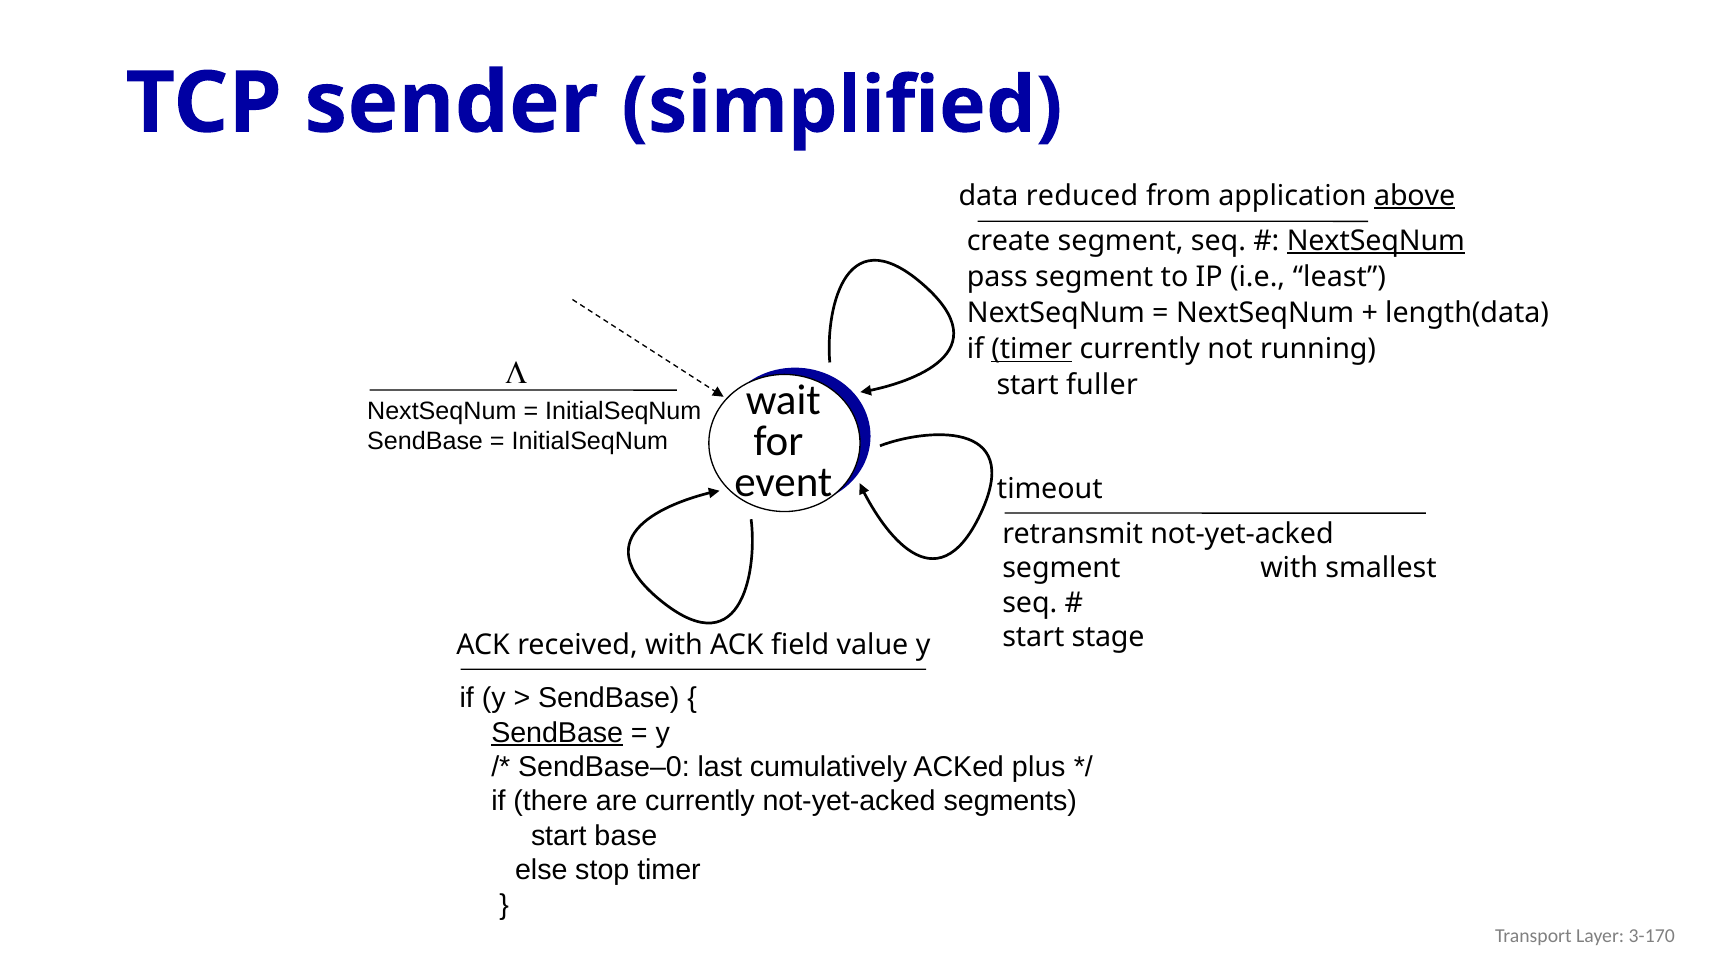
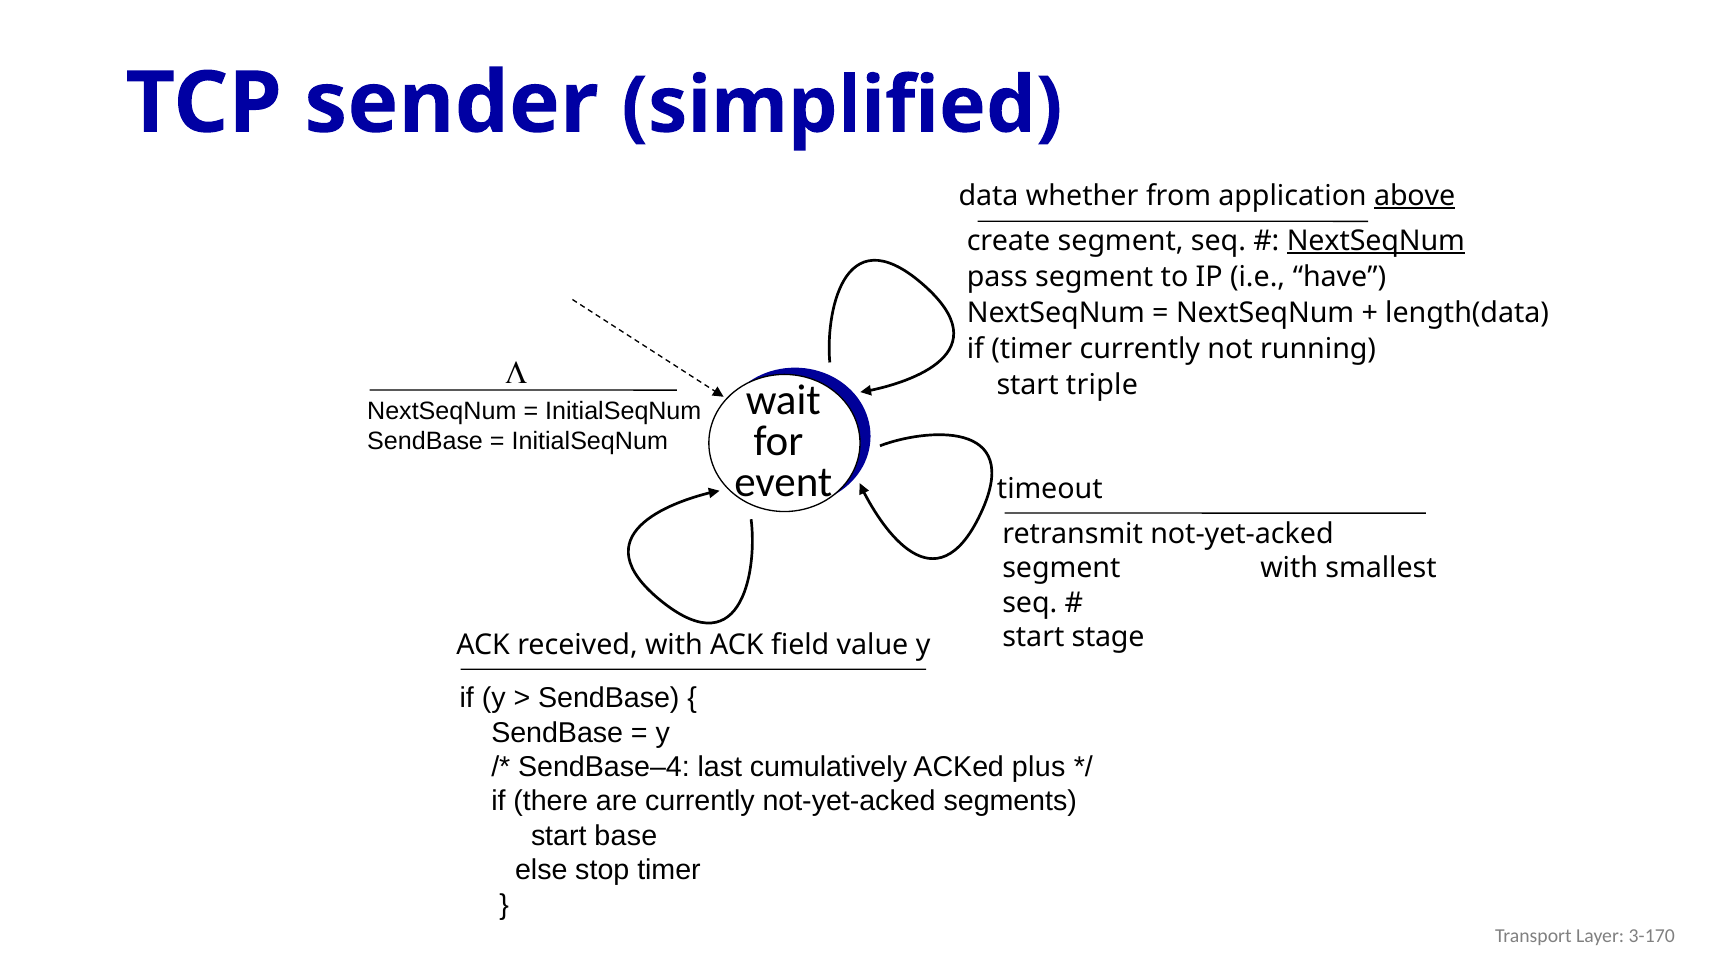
reduced: reduced -> whether (1082, 196)
least: least -> have (1339, 277)
timer underline: present -> none (1032, 349)
fuller: fuller -> triple (1102, 385)
SendBase underline: present -> none (557, 732)
SendBase–0: SendBase–0 -> SendBase–4 (604, 767)
